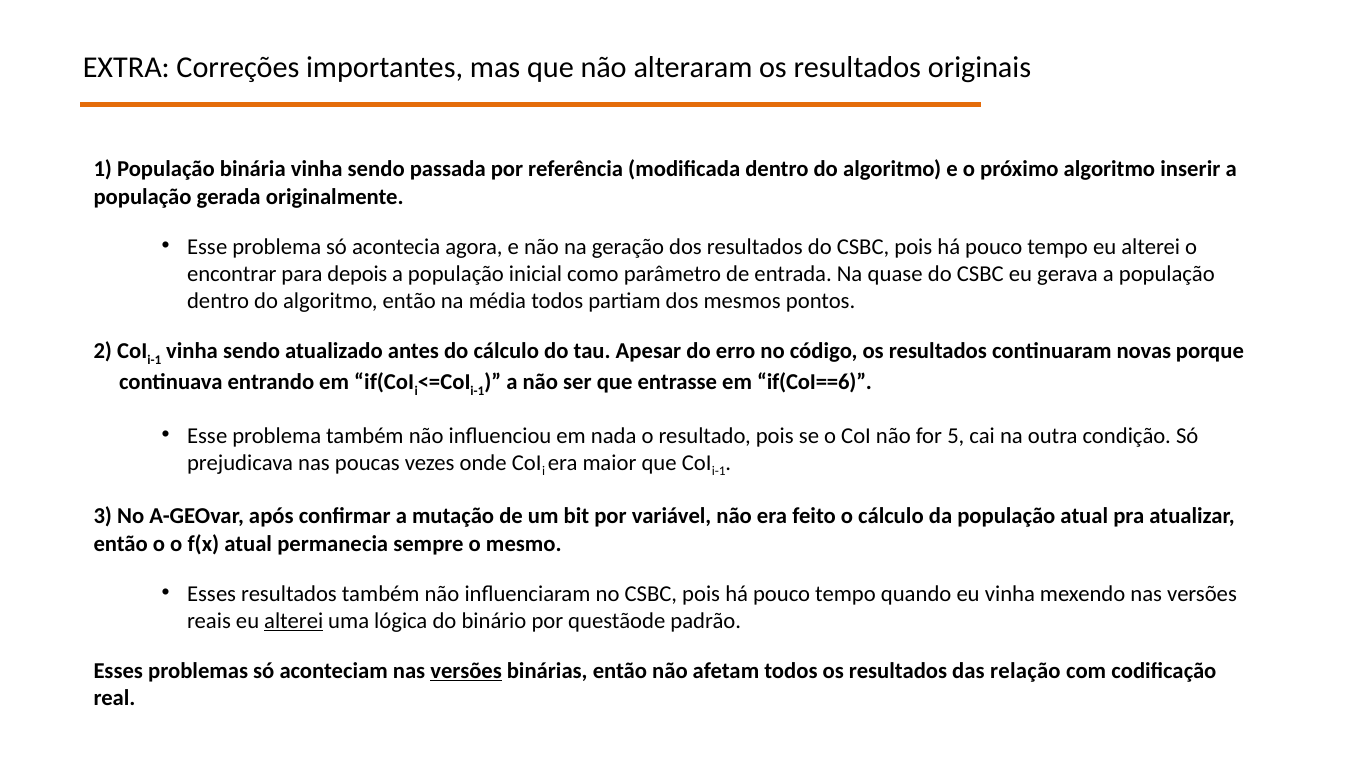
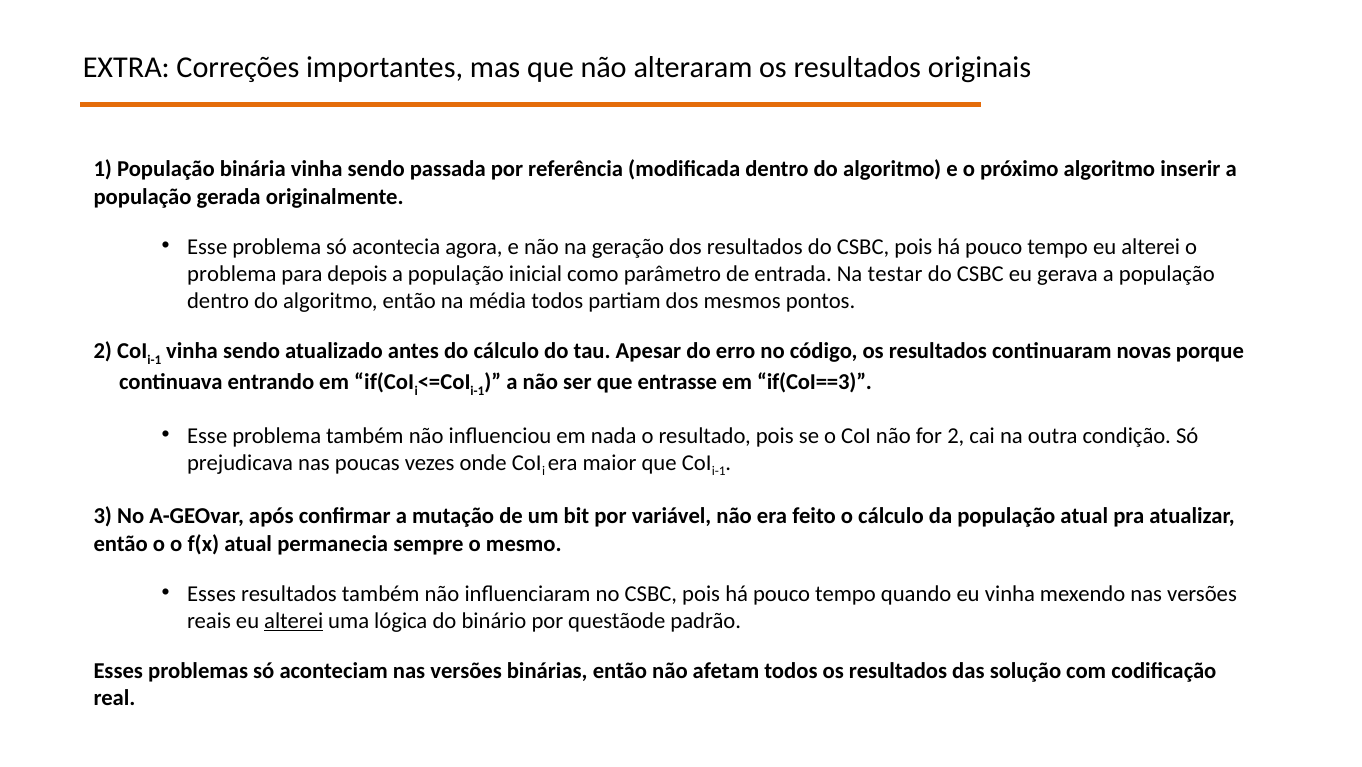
encontrar: encontrar -> problema (232, 274)
quase: quase -> testar (895, 274)
if(CoI==6: if(CoI==6 -> if(CoI==3 (815, 382)
for 5: 5 -> 2 (956, 435)
versões underline: present -> none (466, 671)
relação: relação -> solução (1026, 671)
